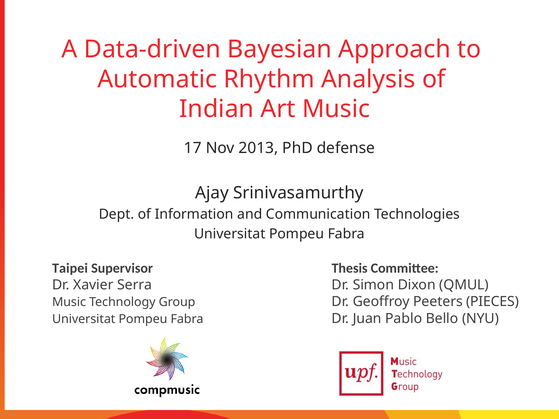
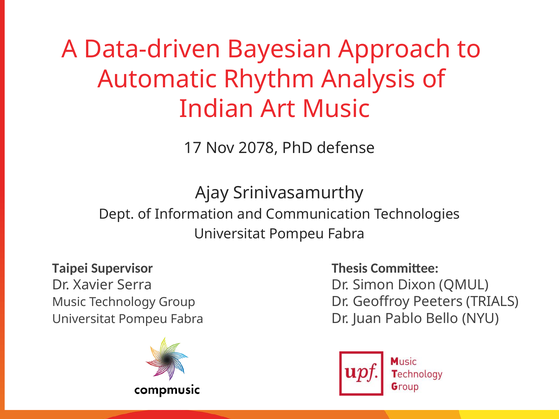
2013: 2013 -> 2078 (258, 148)
PIECES: PIECES -> TRIALS (493, 302)
